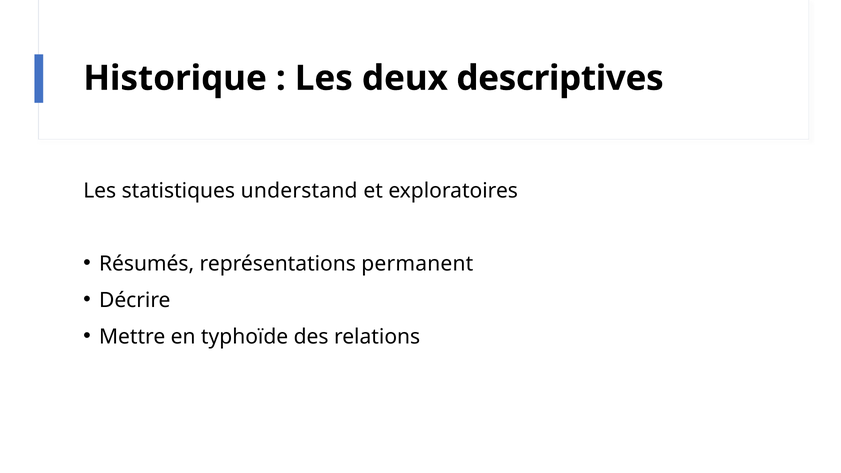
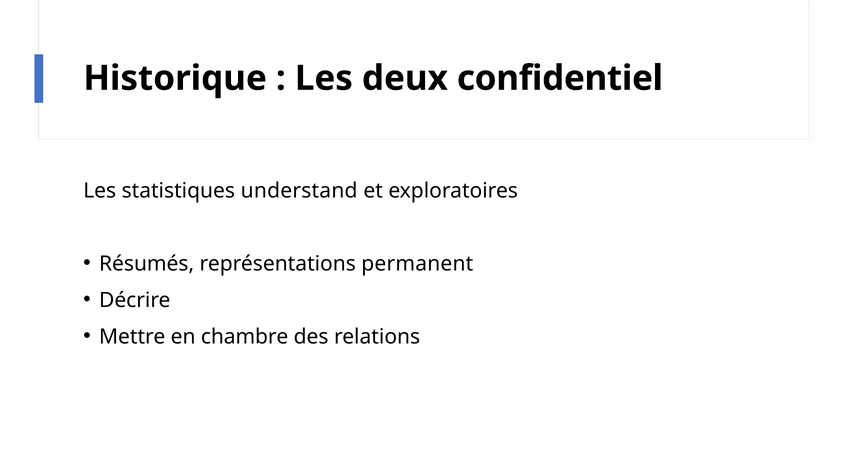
descriptives: descriptives -> confidentiel (560, 78)
typhoïde: typhoïde -> chambre (245, 337)
